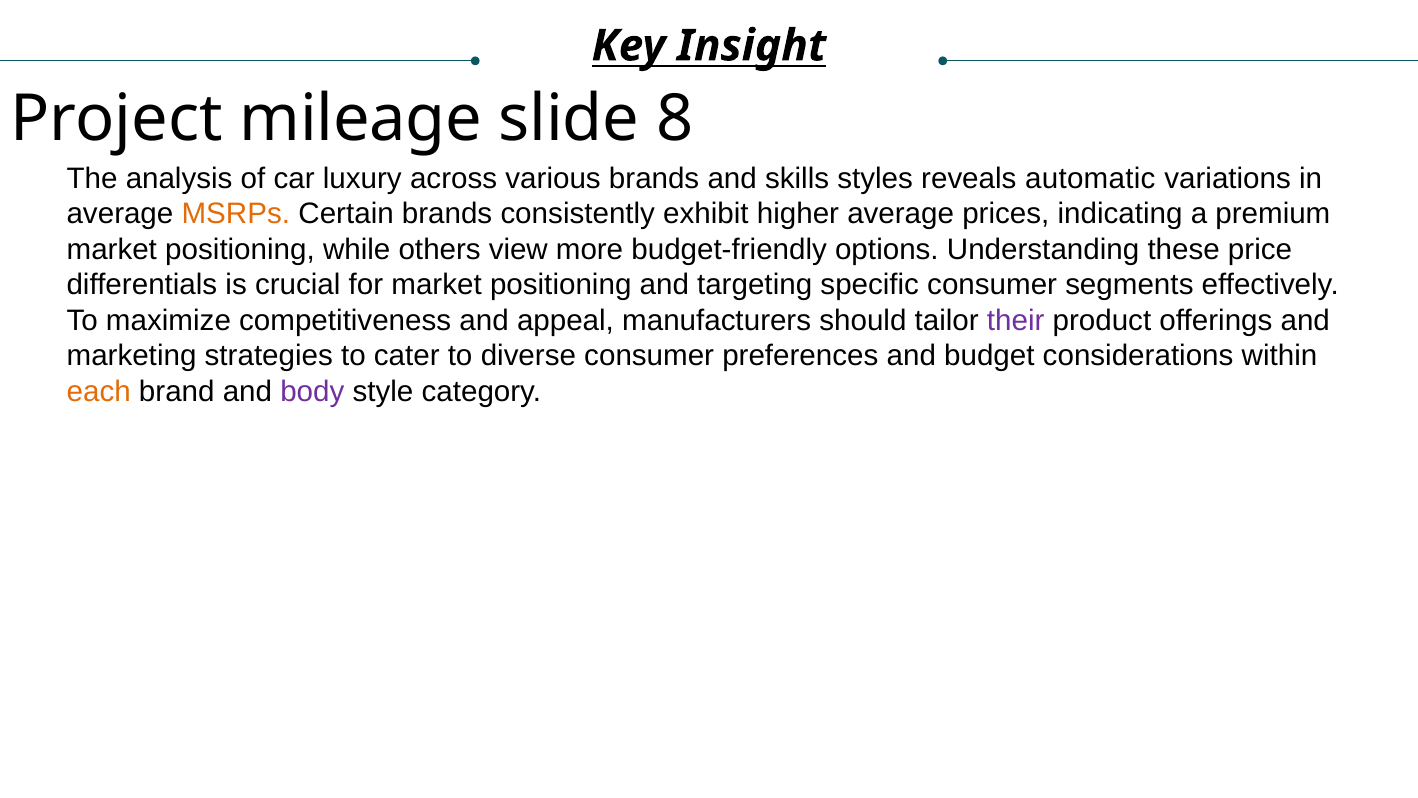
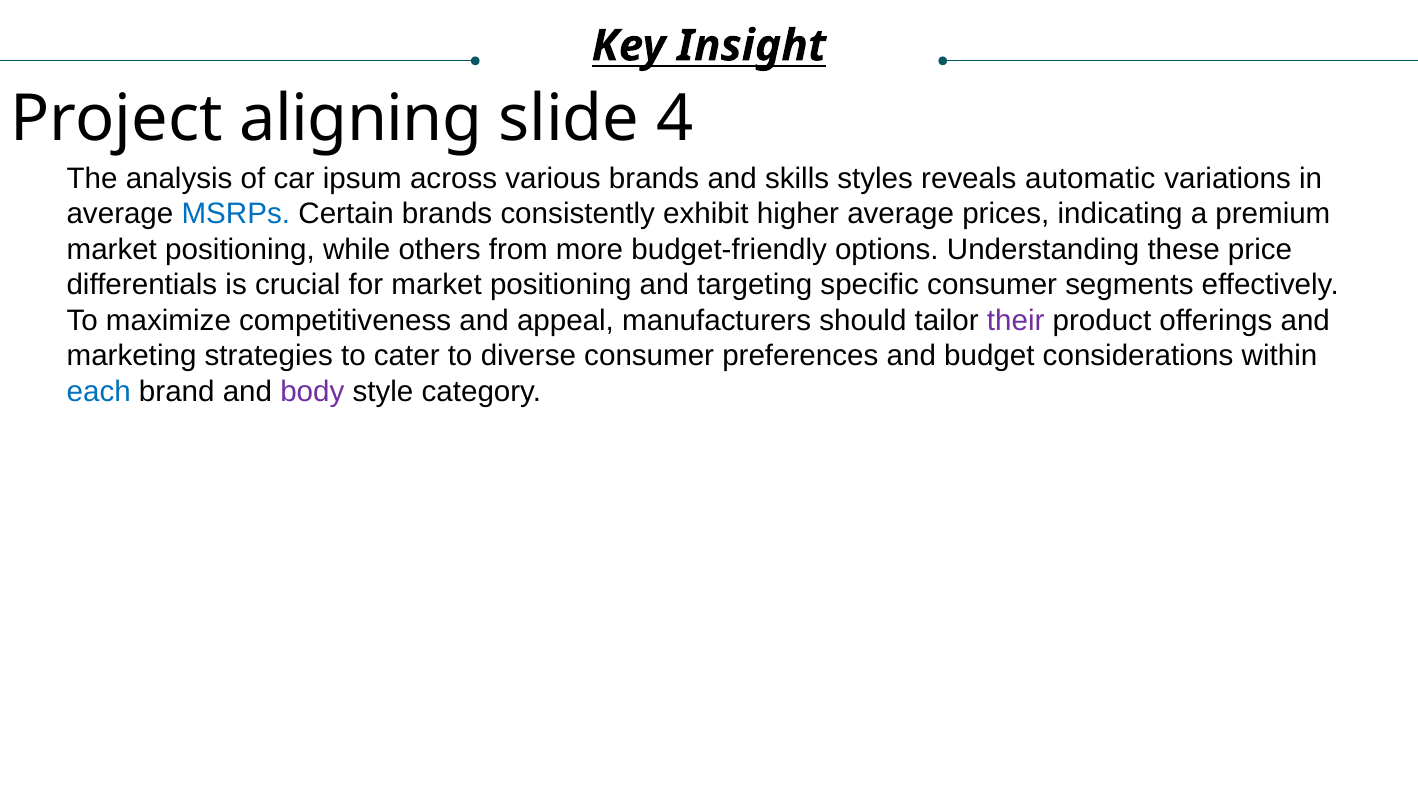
mileage: mileage -> aligning (361, 119)
8: 8 -> 4 (675, 119)
car luxury: luxury -> ipsum (362, 179)
MSRPs colour: orange -> blue (236, 214)
view: view -> from (518, 250)
each colour: orange -> blue (99, 391)
